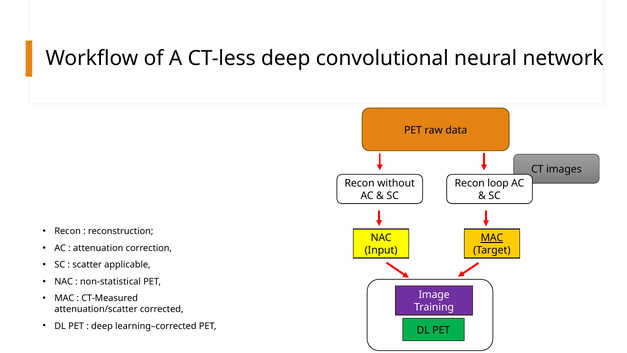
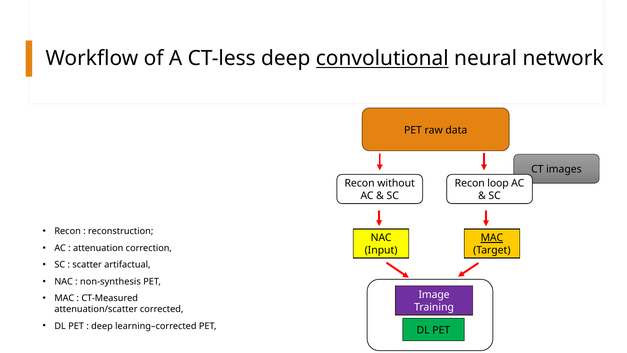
convolutional underline: none -> present (382, 58)
applicable: applicable -> artifactual (127, 265)
non-statistical: non-statistical -> non-synthesis (110, 281)
